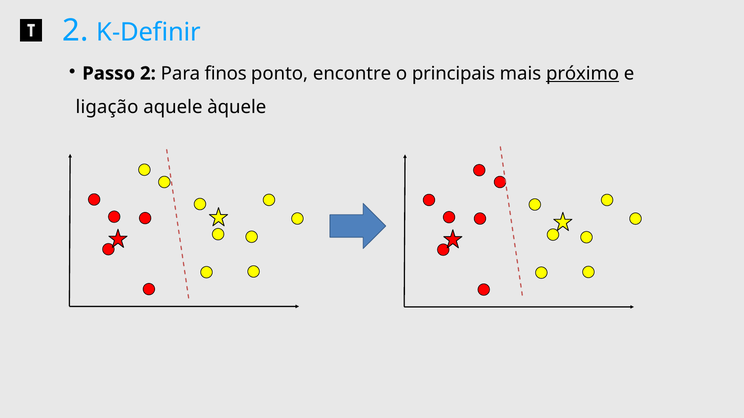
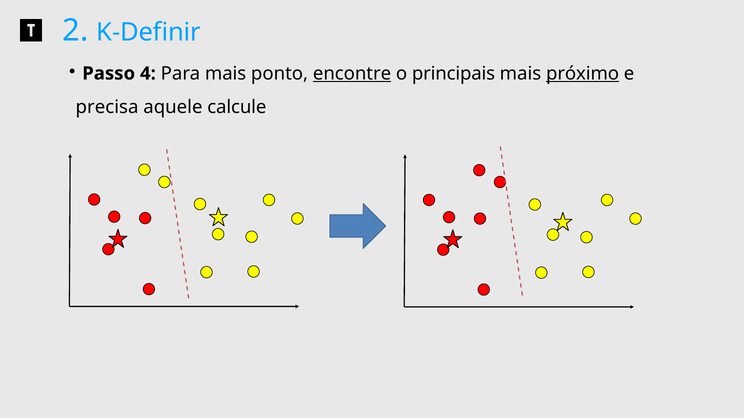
Passo 2: 2 -> 4 (148, 74)
Para finos: finos -> mais (226, 74)
encontre underline: none -> present (352, 74)
ligação: ligação -> precisa (107, 107)
àquele: àquele -> calcule (237, 107)
